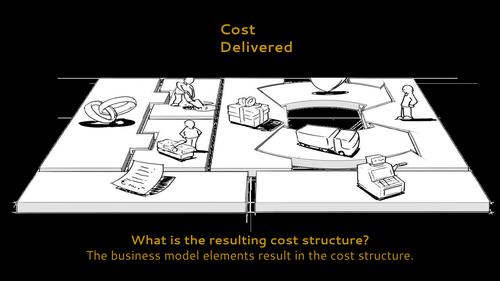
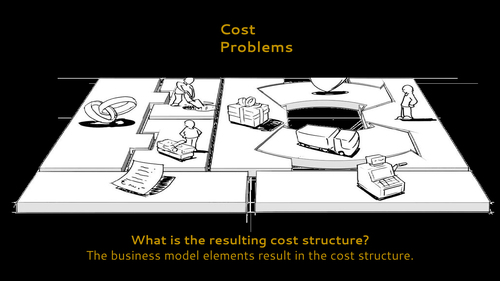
Delivered: Delivered -> Problems (256, 47)
